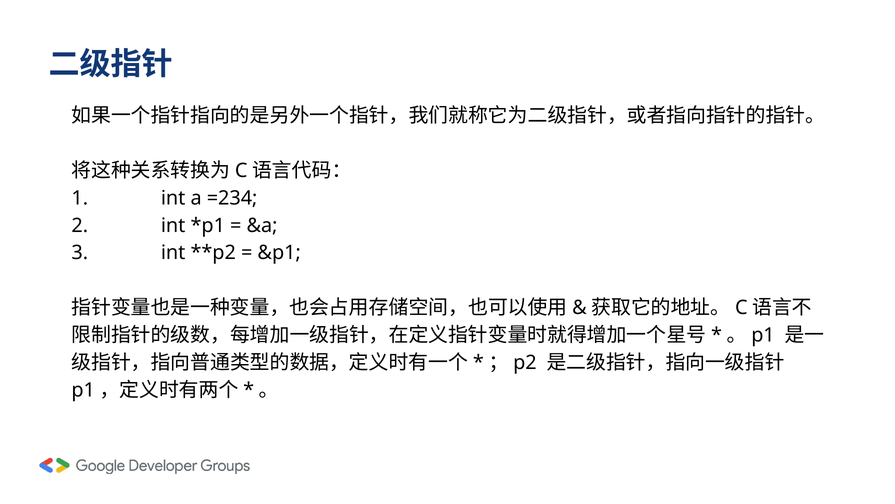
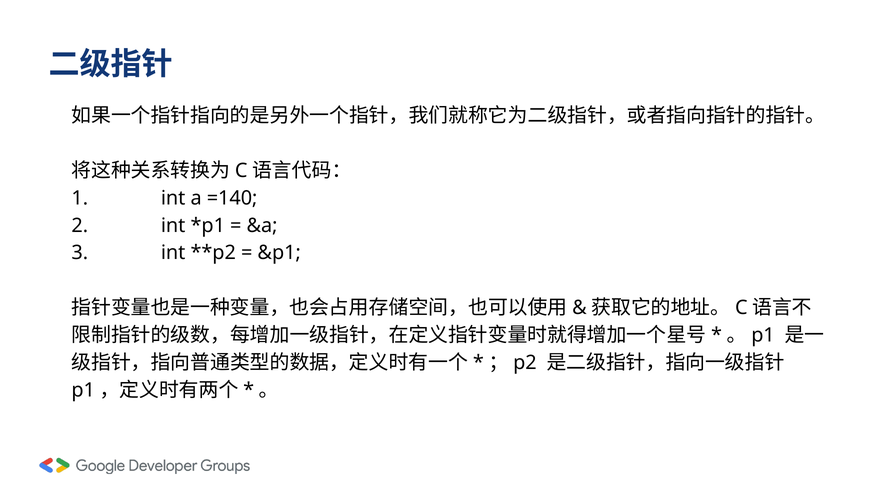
=234: =234 -> =140 (232, 198)
